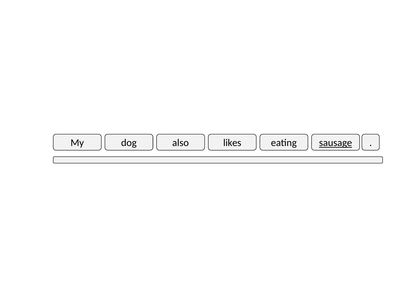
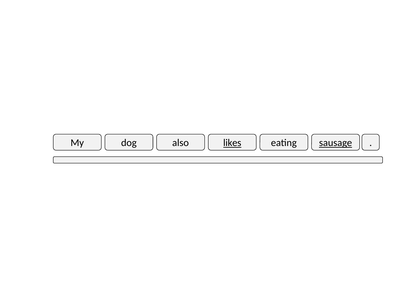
likes underline: none -> present (232, 143)
